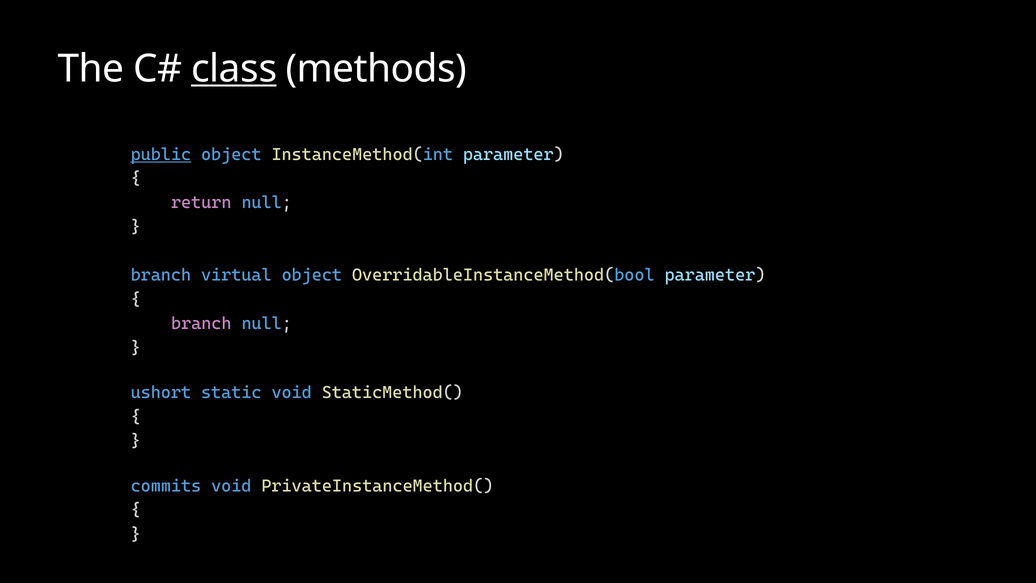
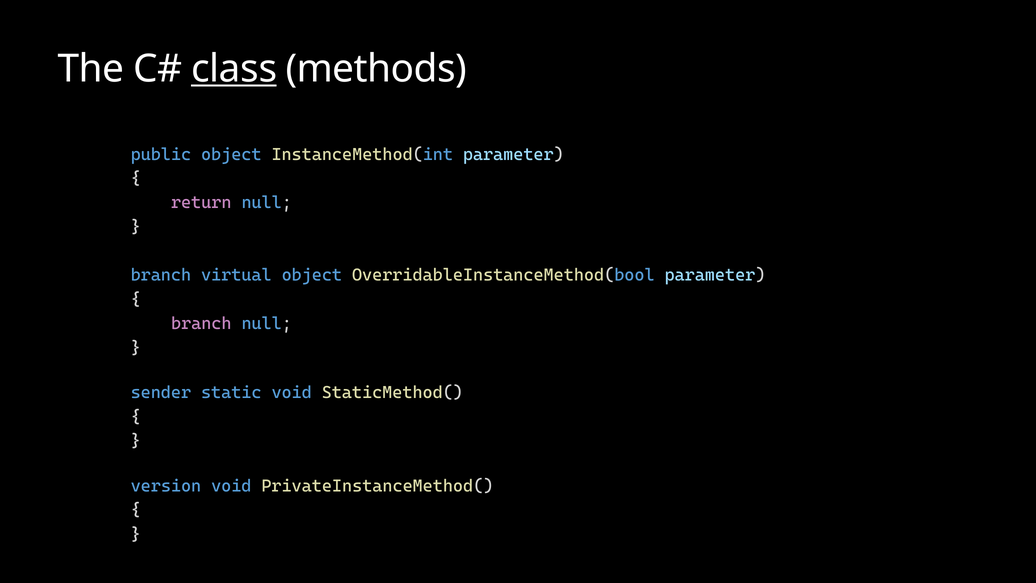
public underline: present -> none (161, 154)
ushort: ushort -> sender (161, 393)
commits: commits -> version (166, 486)
